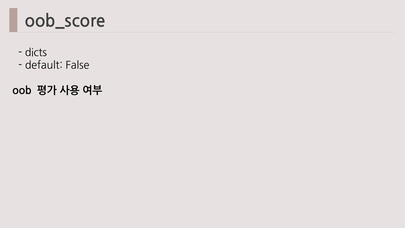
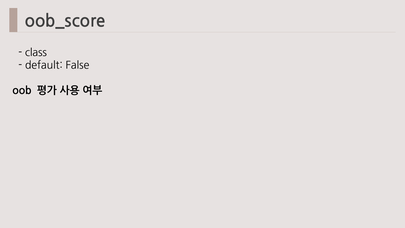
dicts: dicts -> class (36, 53)
